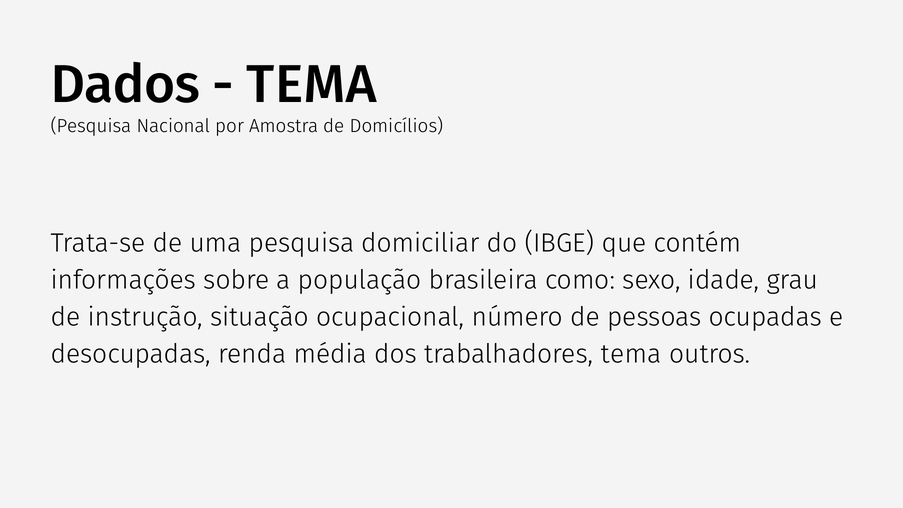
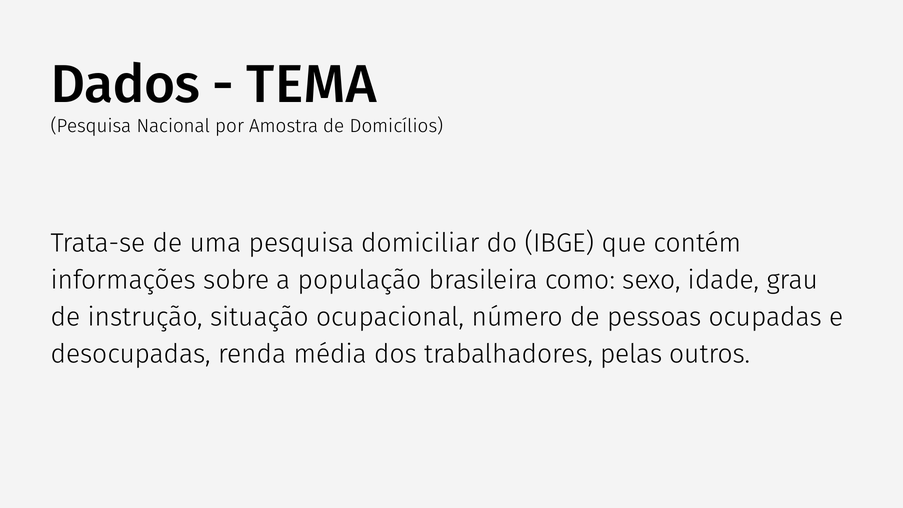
trabalhadores tema: tema -> pelas (631, 354)
